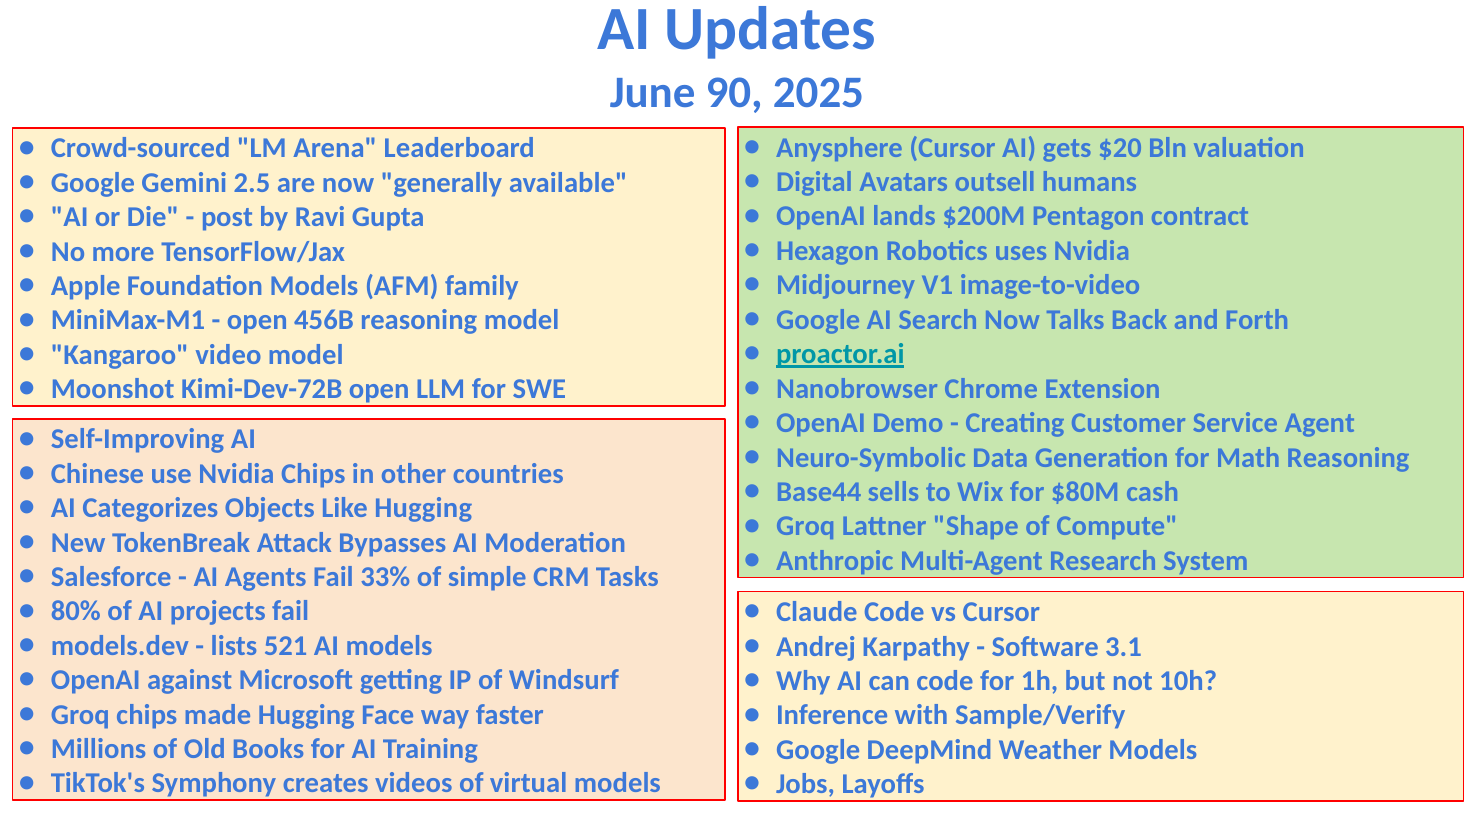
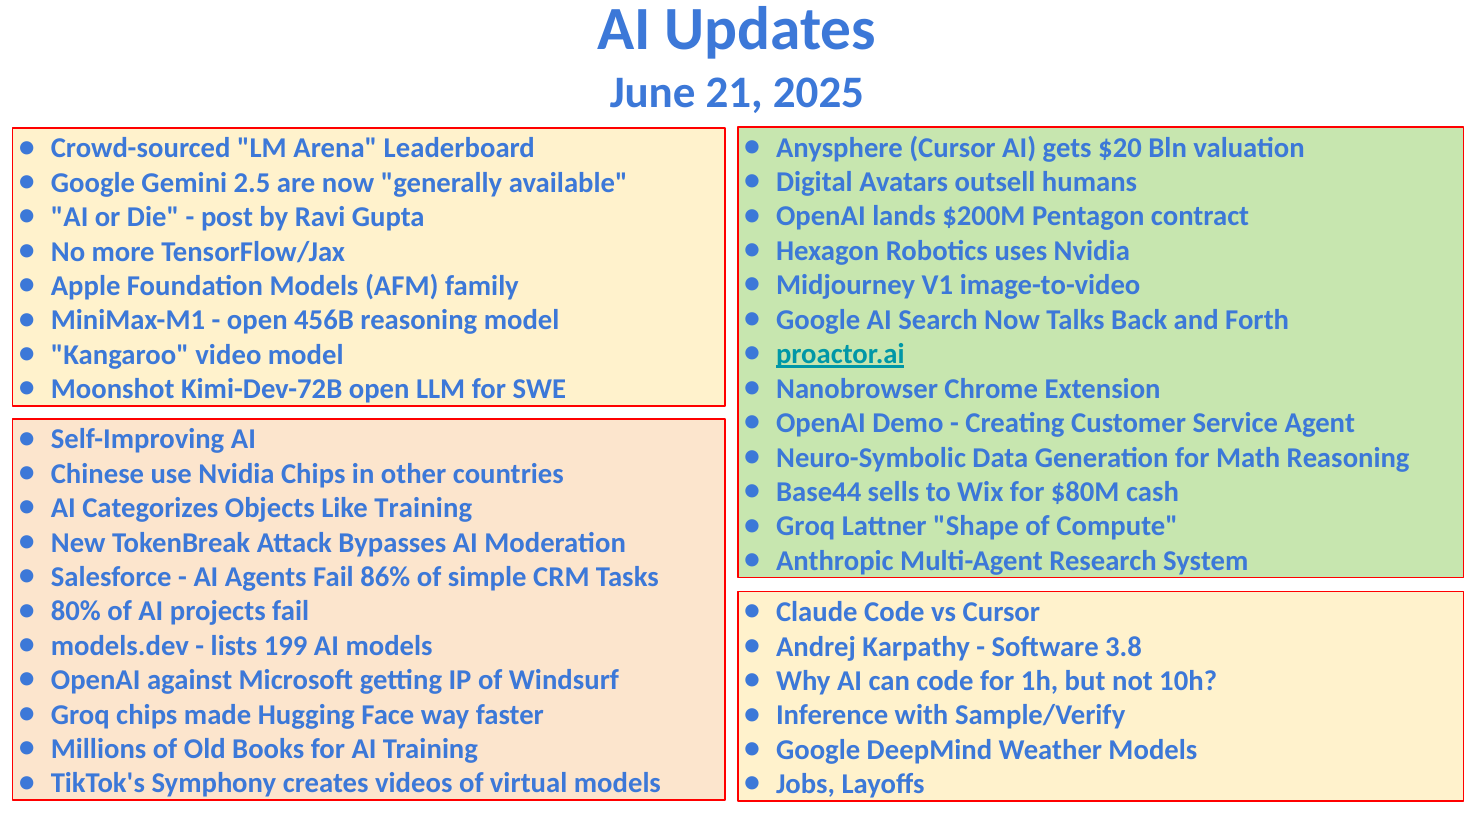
90: 90 -> 21 (734, 92)
Like Hugging: Hugging -> Training (423, 508)
33%: 33% -> 86% (385, 577)
521: 521 -> 199 (286, 646)
3.1: 3.1 -> 3.8 (1124, 647)
